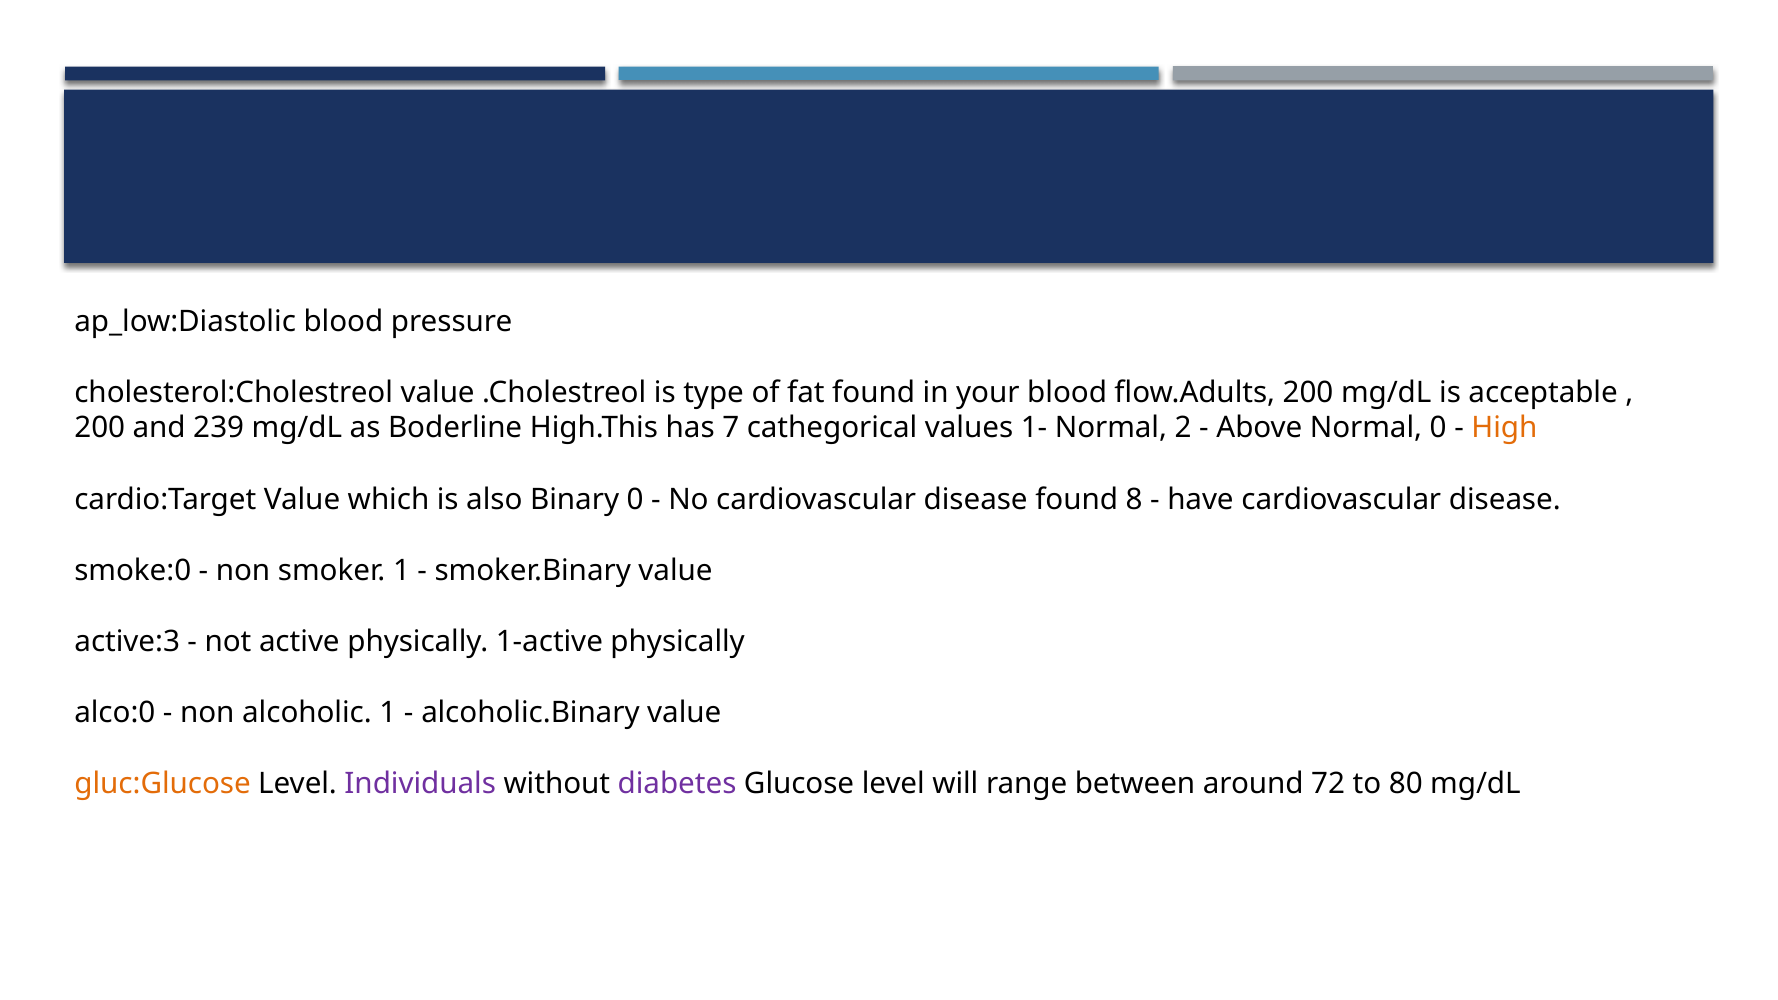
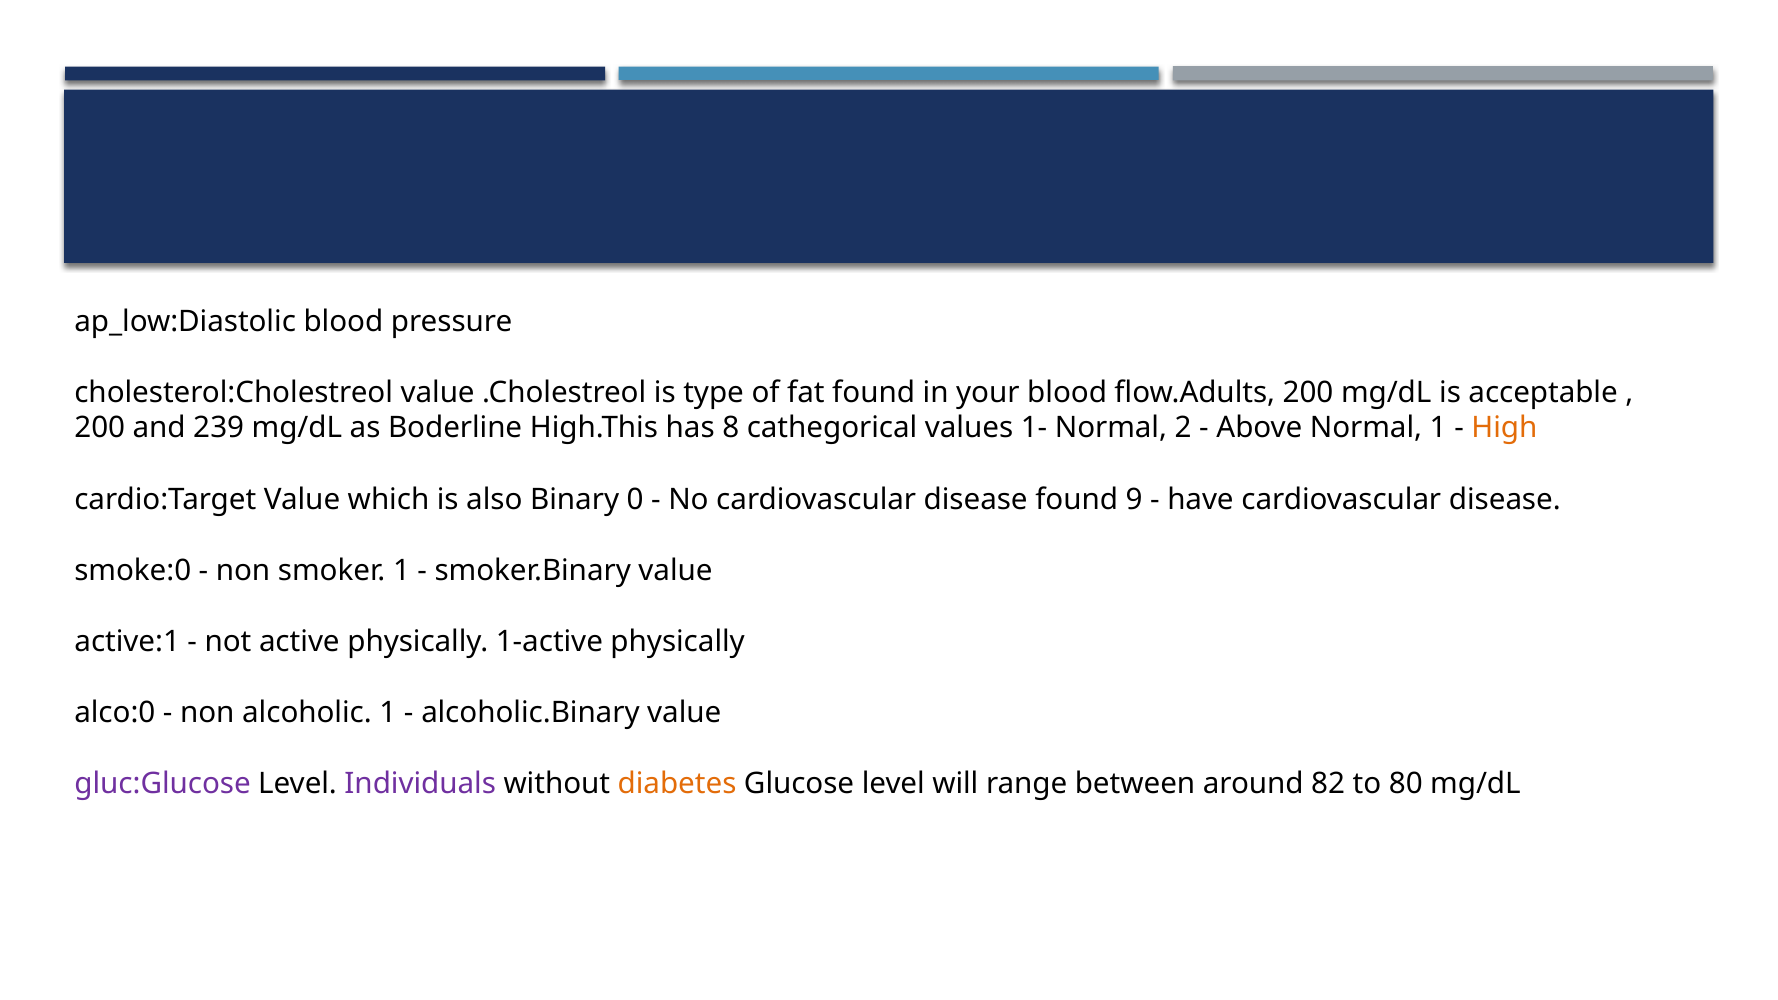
7: 7 -> 8 (731, 428)
Normal 0: 0 -> 1 (1438, 428)
8: 8 -> 9 (1134, 499)
active:3: active:3 -> active:1 (127, 641)
gluc:Glucose colour: orange -> purple (163, 784)
diabetes colour: purple -> orange (677, 784)
72: 72 -> 82 (1328, 784)
